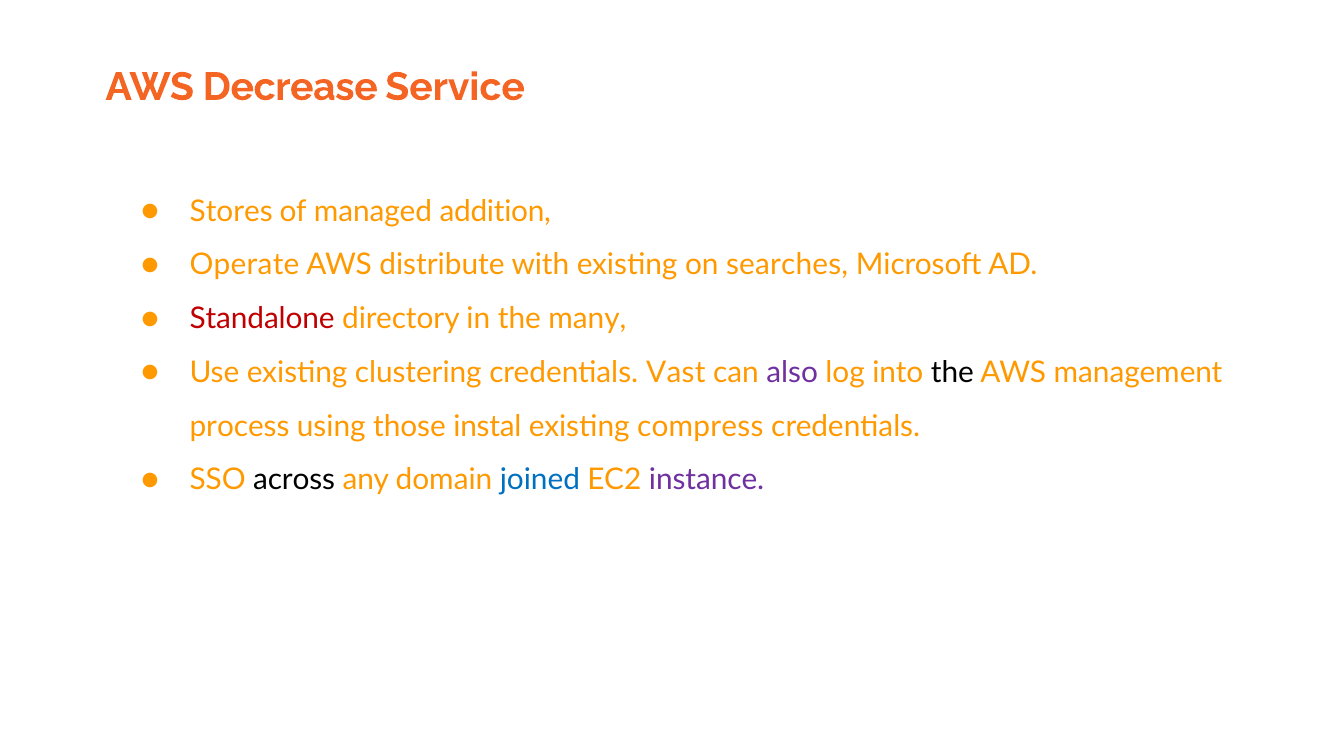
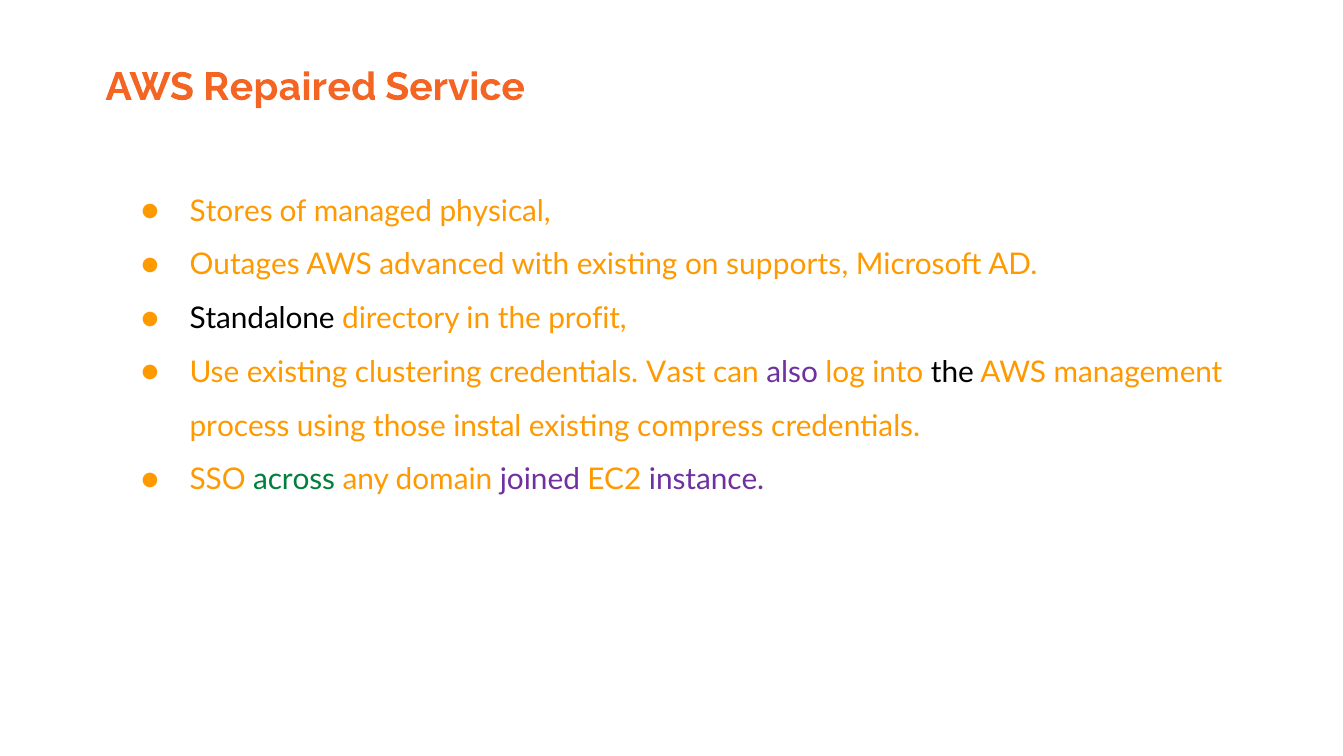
Decrease: Decrease -> Repaired (290, 87)
addition: addition -> physical (495, 211)
Operate: Operate -> Outages (245, 265)
distribute: distribute -> advanced (442, 265)
searches: searches -> supports (787, 265)
Standalone colour: red -> black (262, 319)
many: many -> profit (587, 319)
across colour: black -> green (294, 480)
joined colour: blue -> purple (540, 480)
